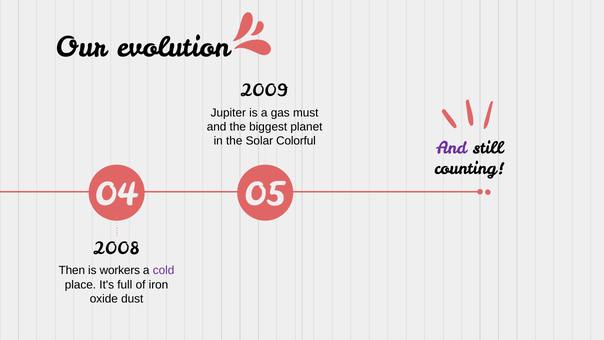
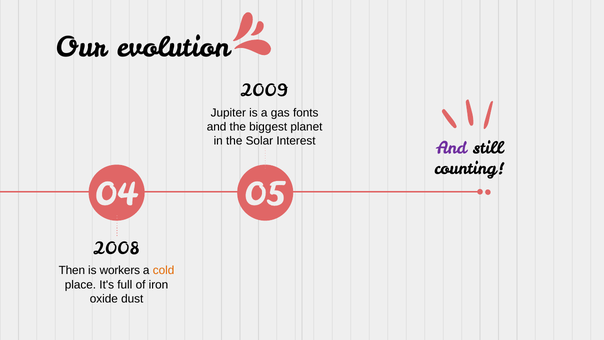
must: must -> fonts (306, 113)
Colorful: Colorful -> Interest (296, 141)
cold colour: purple -> orange (164, 270)
